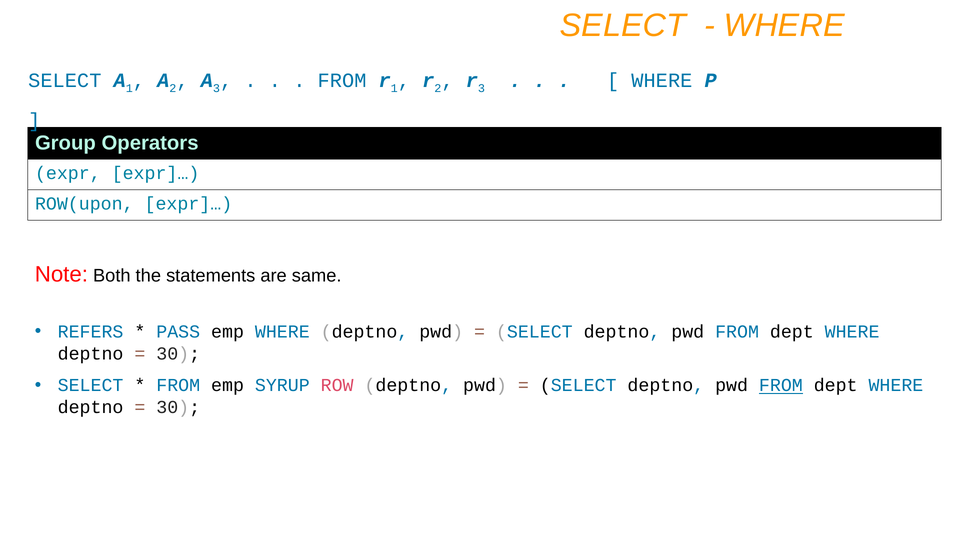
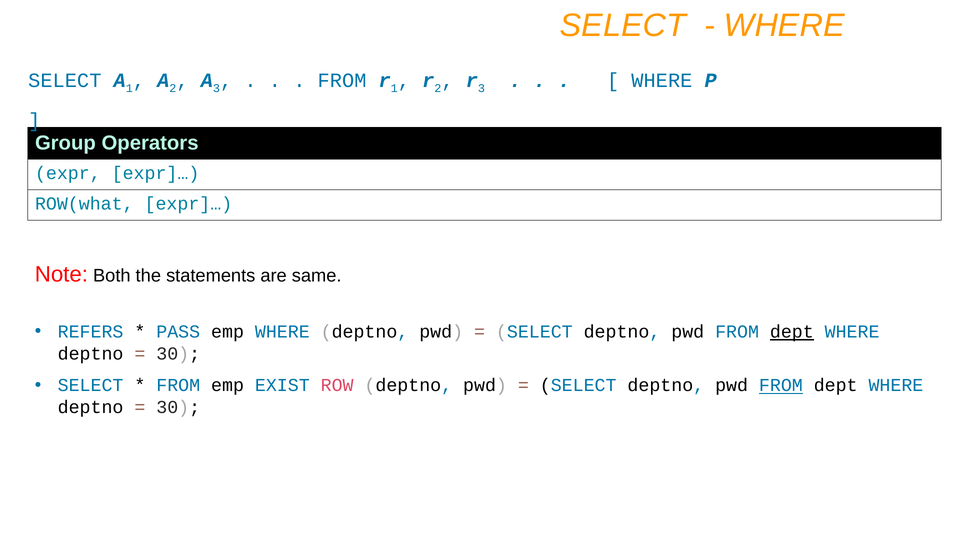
ROW(upon: ROW(upon -> ROW(what (84, 204)
dept underline: none -> present (792, 332)
SYRUP: SYRUP -> EXIST (282, 385)
